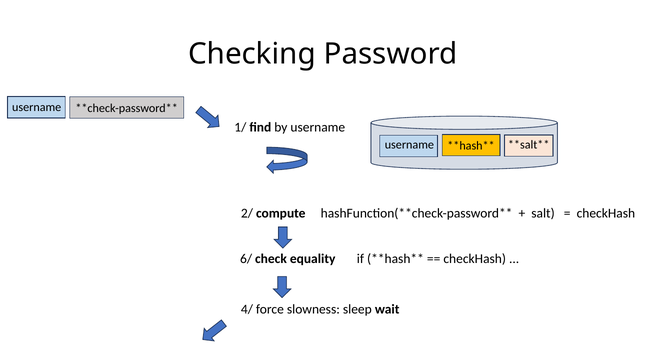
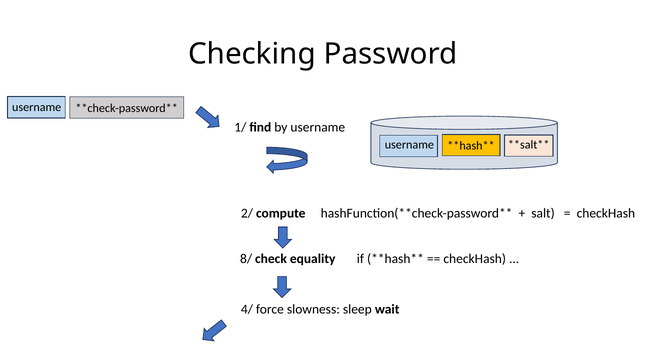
6/: 6/ -> 8/ (246, 259)
